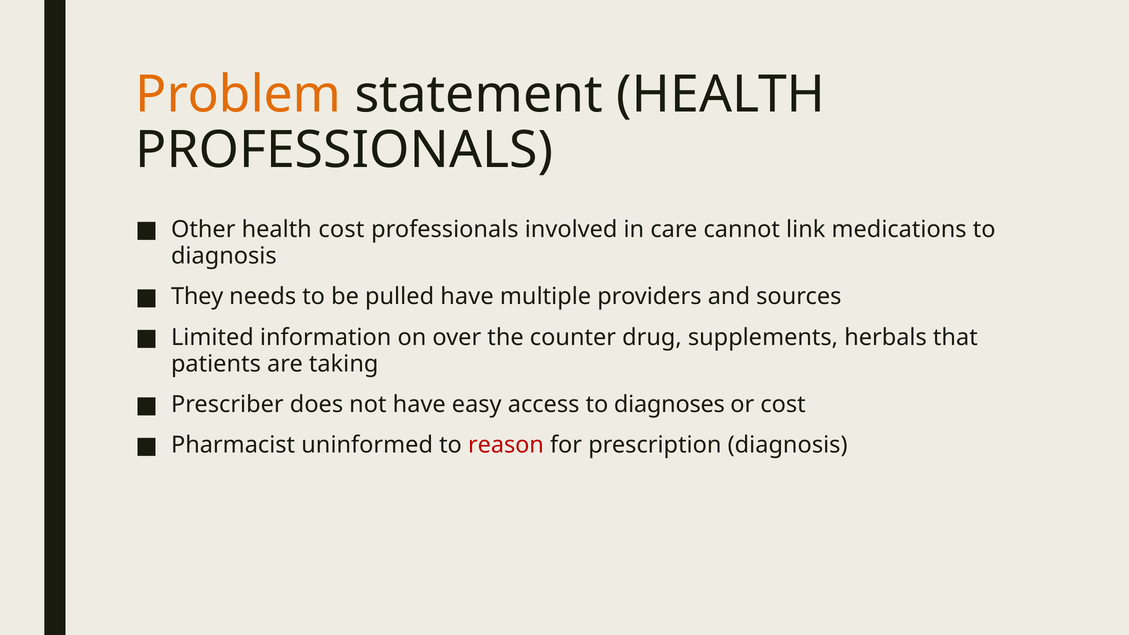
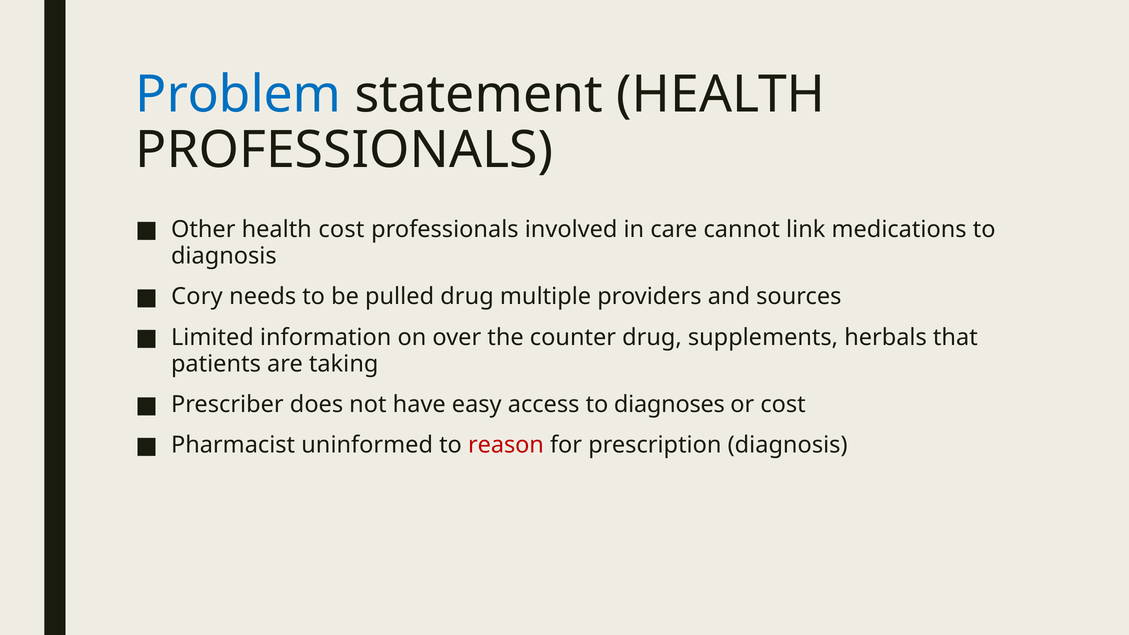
Problem colour: orange -> blue (238, 95)
They: They -> Cory (197, 297)
pulled have: have -> drug (467, 297)
